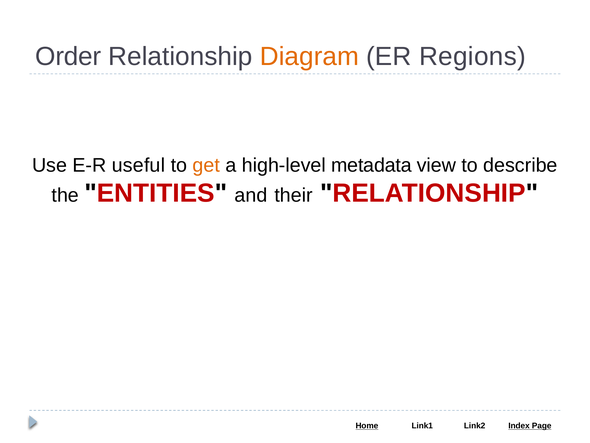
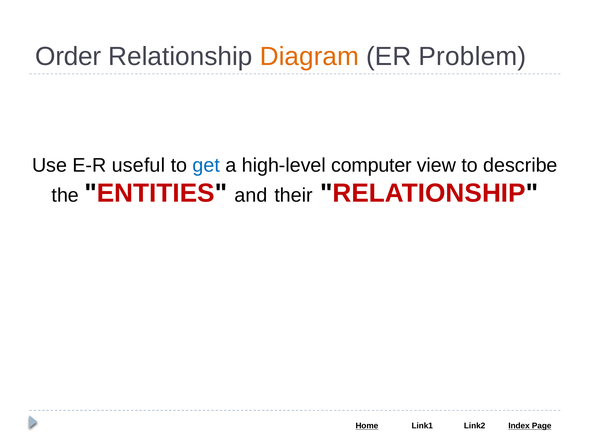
Regions: Regions -> Problem (472, 57)
get colour: orange -> blue (206, 165)
metadata: metadata -> computer (371, 165)
